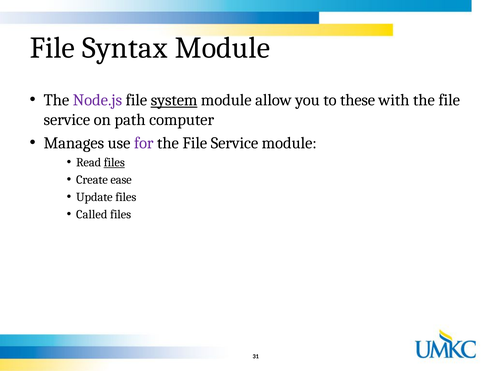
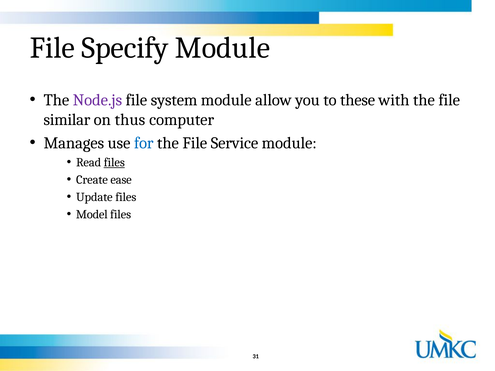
Syntax: Syntax -> Specify (125, 48)
system underline: present -> none (174, 100)
service: service -> similar (67, 120)
path: path -> thus (130, 120)
for colour: purple -> blue (144, 143)
Called: Called -> Model (92, 215)
